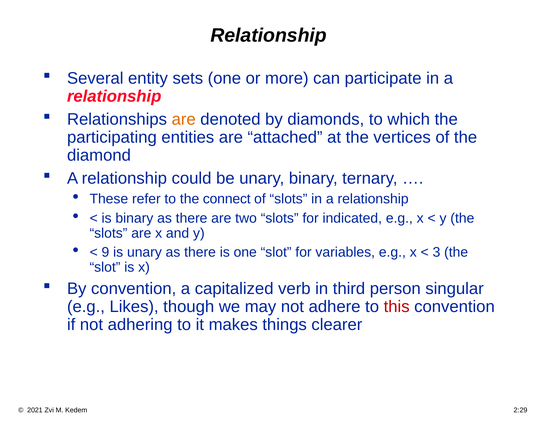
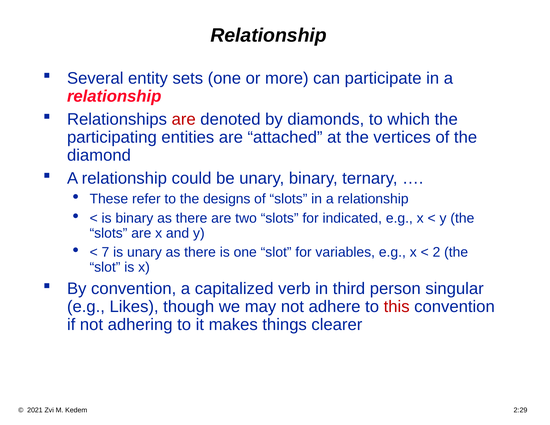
are colour: orange -> red (184, 119)
connect: connect -> designs (227, 199)
9: 9 -> 7 (105, 252)
3: 3 -> 2 (436, 252)
